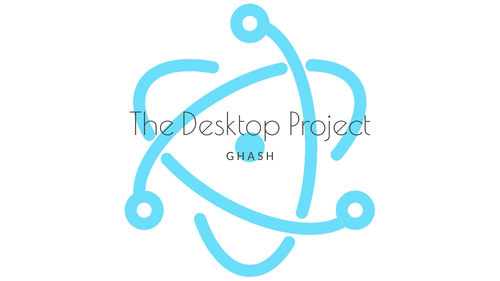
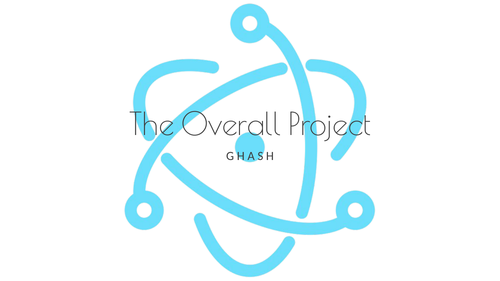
Desktop: Desktop -> Overall (231, 125)
